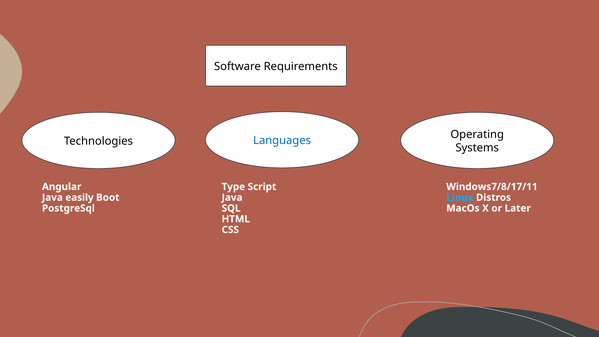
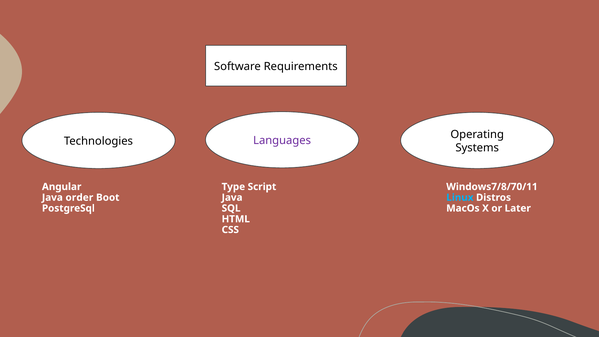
Languages colour: blue -> purple (282, 140)
Windows7/8/17/11: Windows7/8/17/11 -> Windows7/8/70/11 (492, 187)
easily: easily -> order (79, 197)
